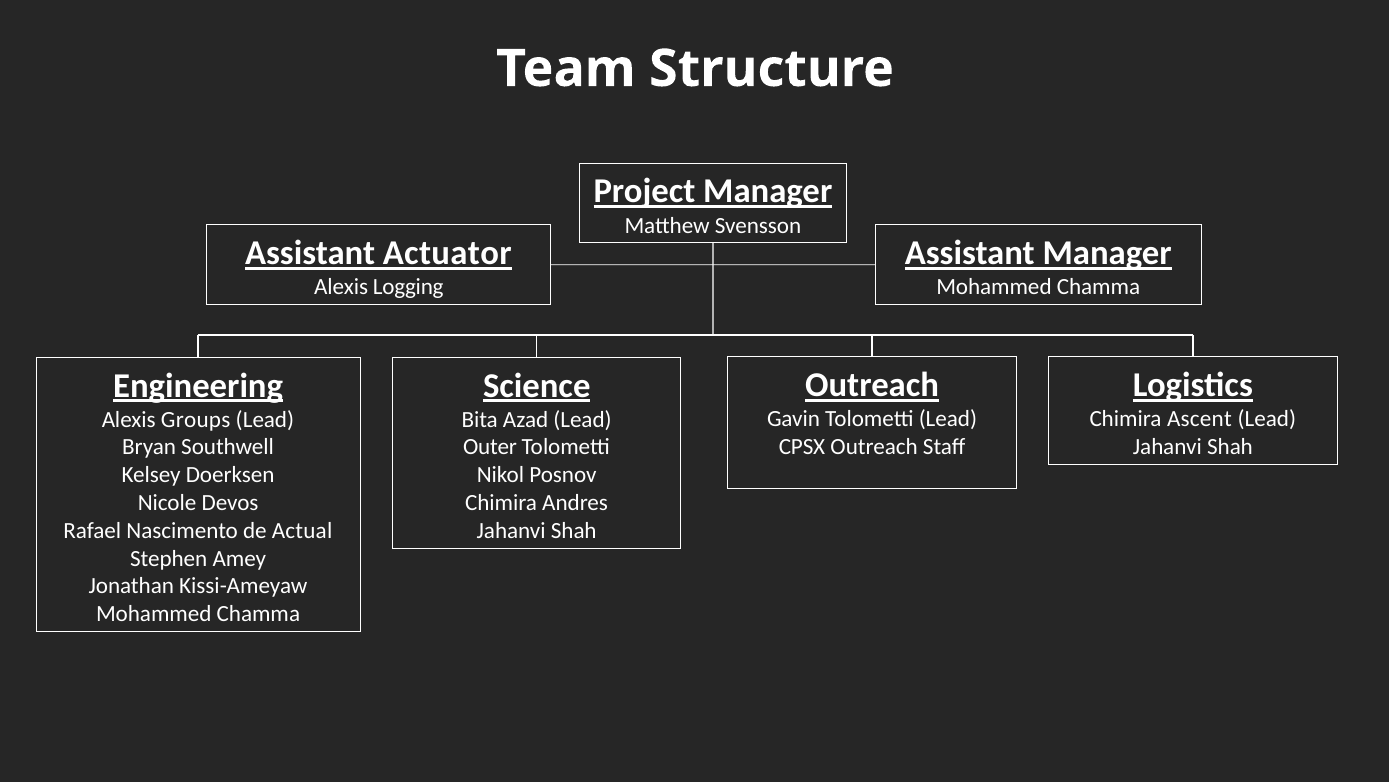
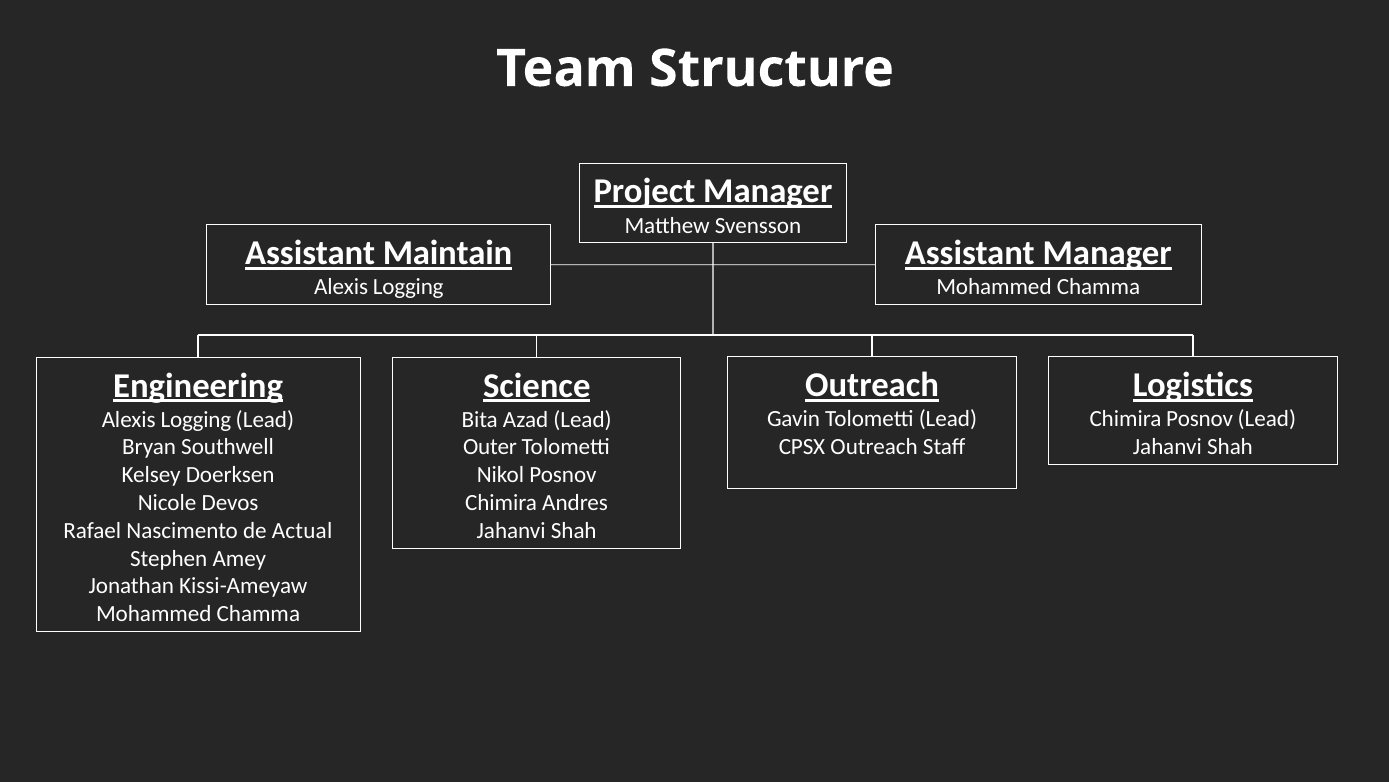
Actuator: Actuator -> Maintain (448, 253)
Chimira Ascent: Ascent -> Posnov (1200, 419)
Groups: Groups -> Logging (196, 419)
